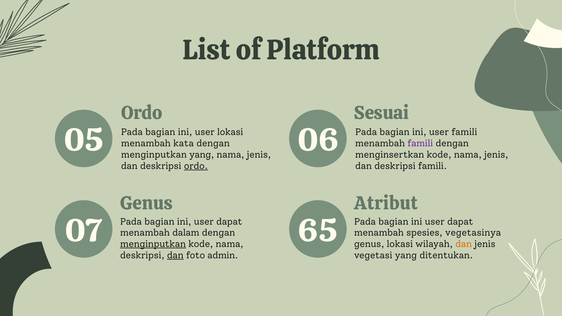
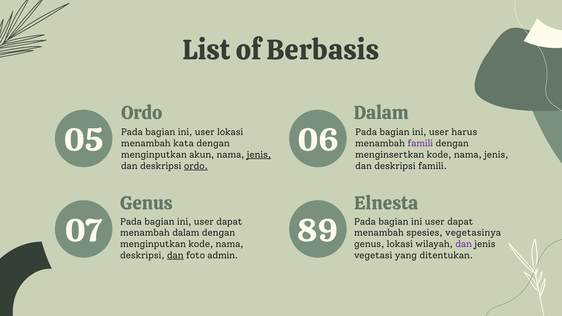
Platform: Platform -> Berbasis (323, 50)
Sesuai: Sesuai -> Dalam (381, 113)
user famili: famili -> harus (464, 132)
menginputkan yang: yang -> akun (202, 155)
jenis underline: none -> present (259, 155)
Atribut: Atribut -> Elnesta (386, 203)
65: 65 -> 89 (318, 231)
menginputkan underline: present -> none (153, 244)
dan colour: orange -> purple (464, 244)
